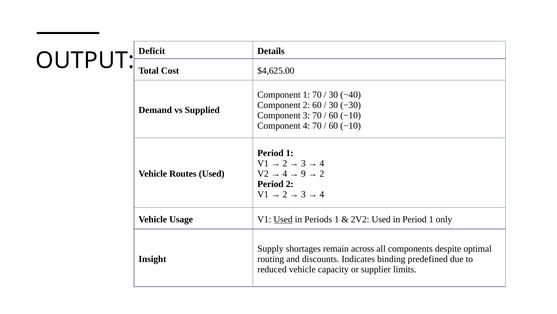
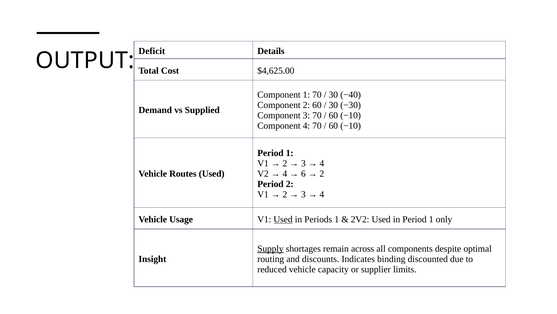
9: 9 -> 6 (303, 174)
Supply underline: none -> present (270, 248)
predefined: predefined -> discounted (428, 259)
